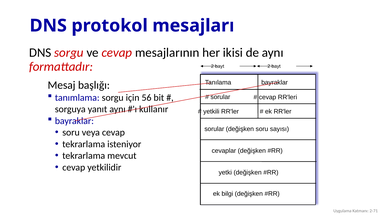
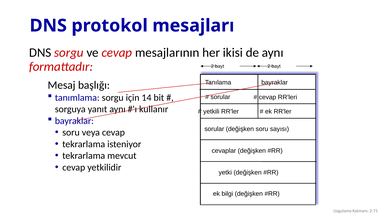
56: 56 -> 14 (147, 98)
